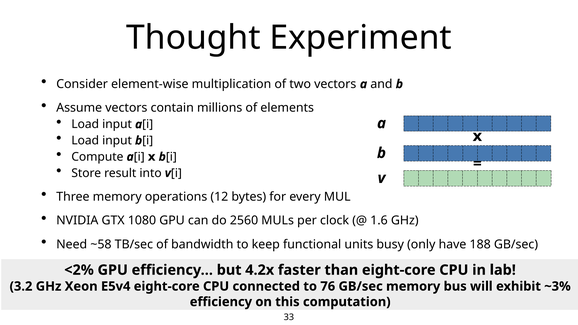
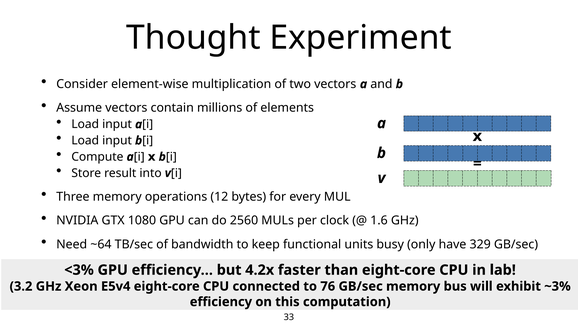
~58: ~58 -> ~64 (101, 244)
188: 188 -> 329 (480, 244)
<2%: <2% -> <3% (79, 270)
